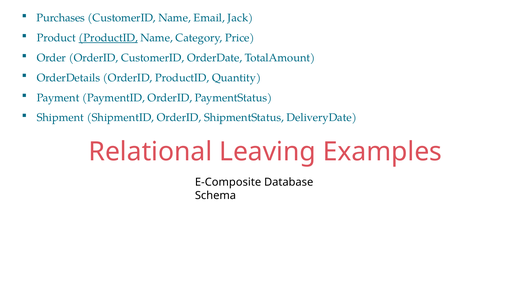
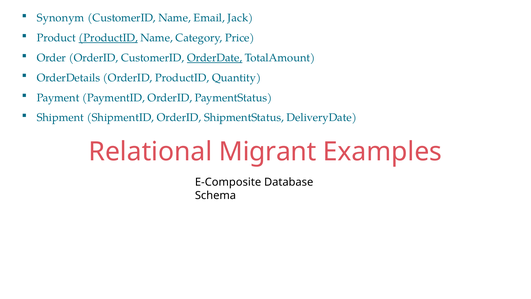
Purchases: Purchases -> Synonym (61, 18)
OrderDate underline: none -> present (215, 58)
Leaving: Leaving -> Migrant (268, 152)
